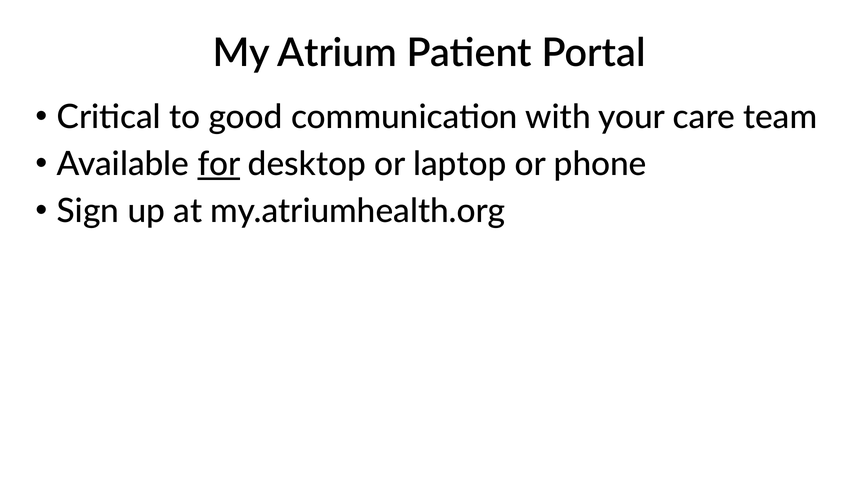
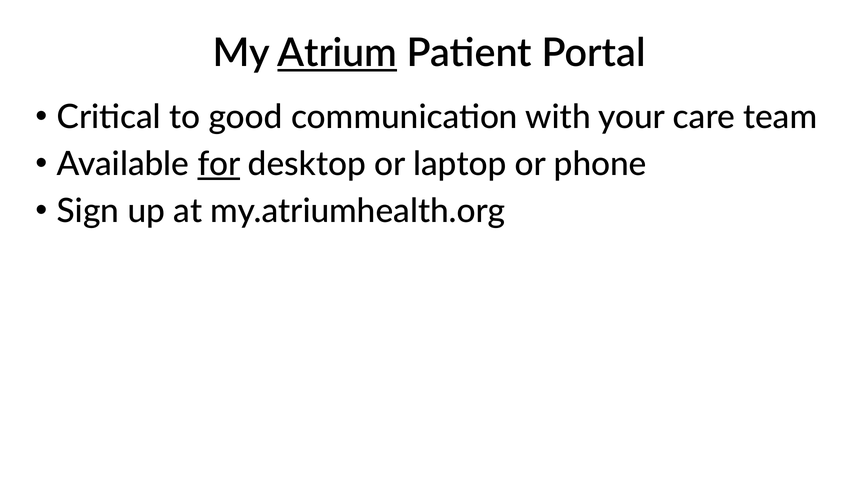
Atrium underline: none -> present (337, 53)
